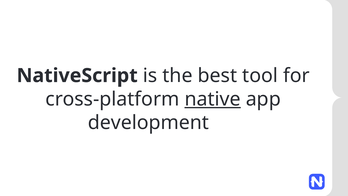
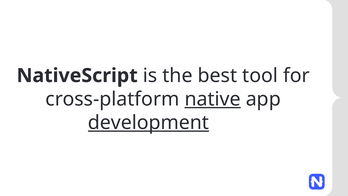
development underline: none -> present (148, 122)
